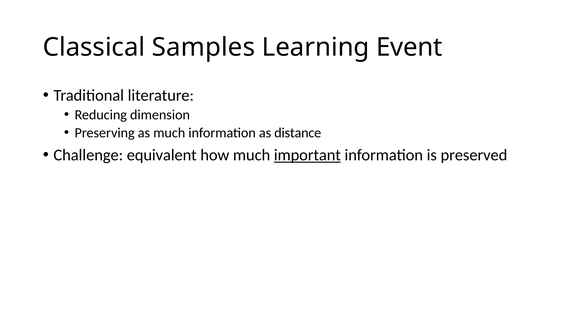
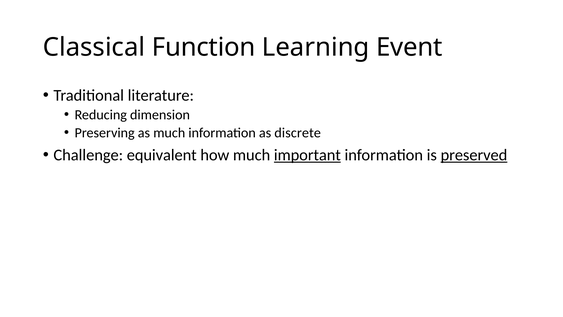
Samples: Samples -> Function (204, 47)
distance: distance -> discrete (298, 133)
preserved underline: none -> present (474, 155)
